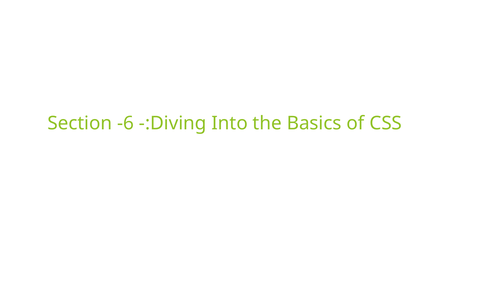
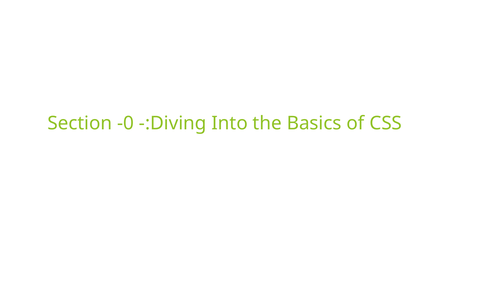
-6: -6 -> -0 (126, 124)
